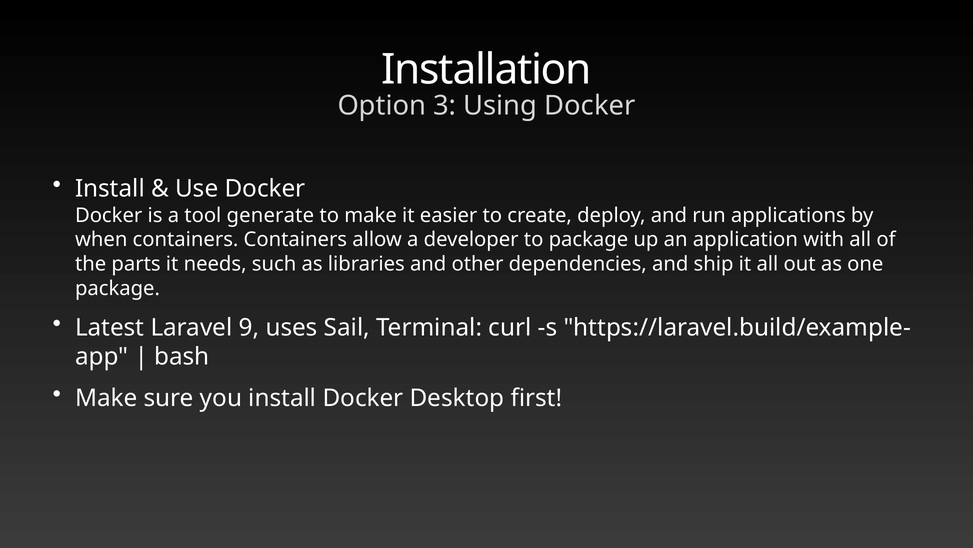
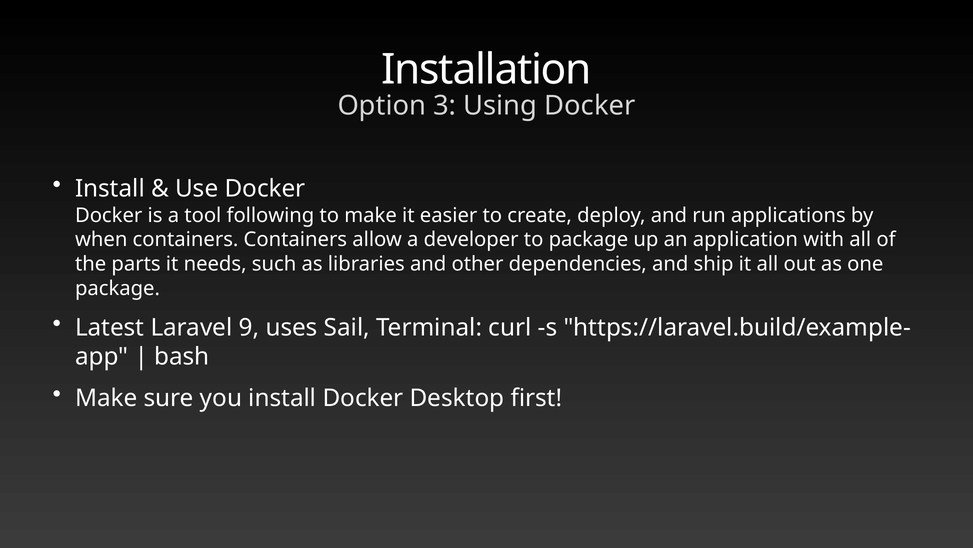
generate: generate -> following (270, 215)
